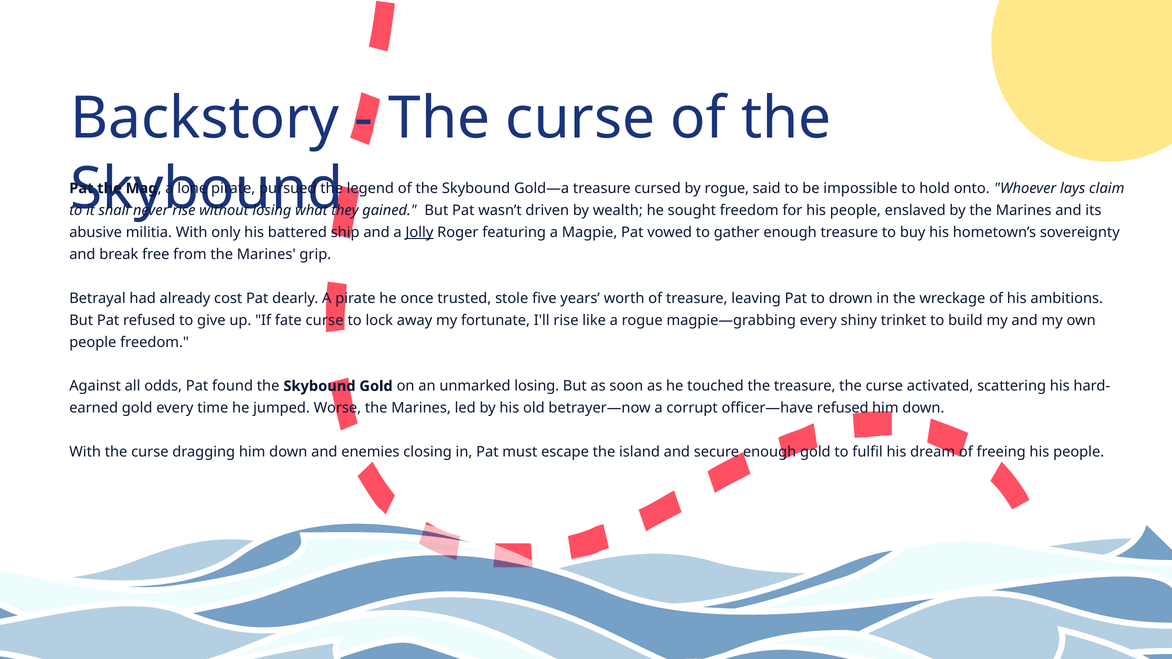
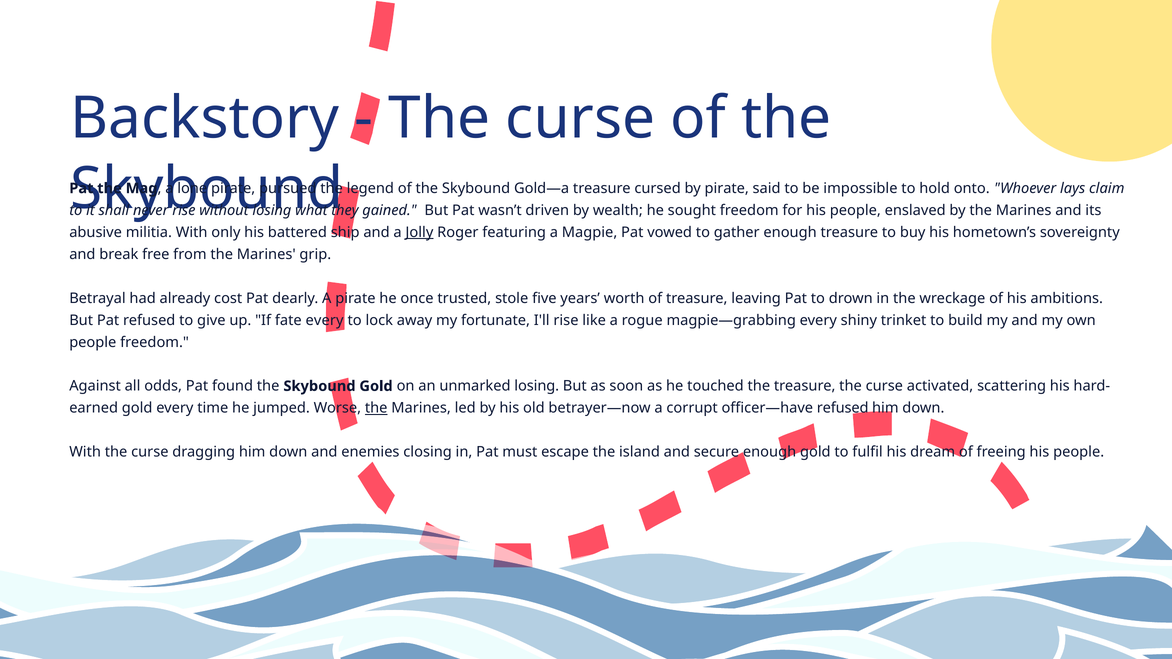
by rogue: rogue -> pirate (727, 188)
fate curse: curse -> every (325, 320)
the underline: none -> present (376, 408)
